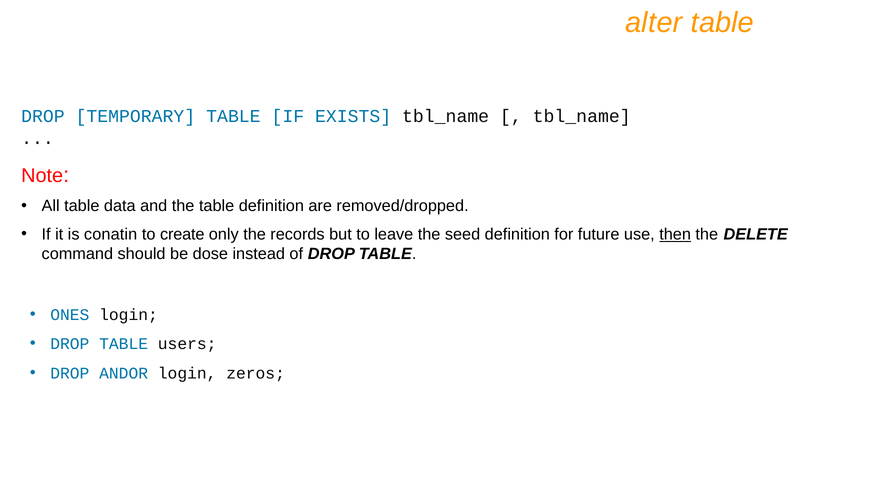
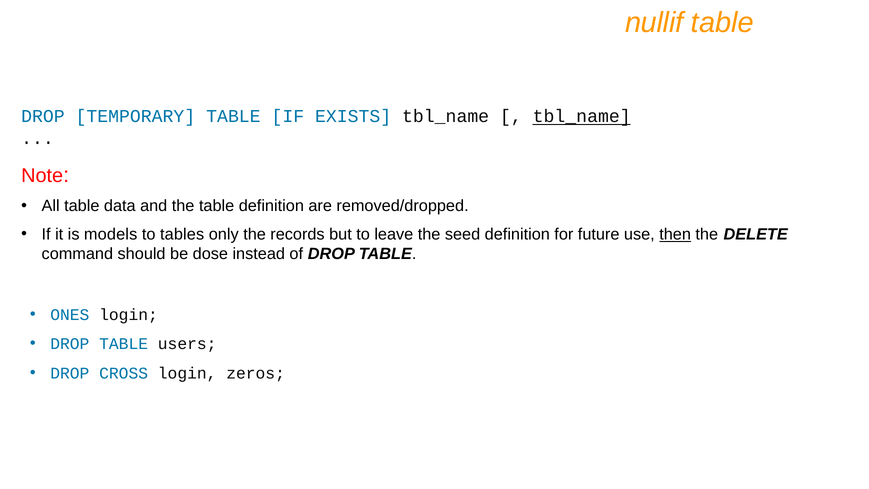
alter: alter -> nullif (654, 23)
tbl_name underline: none -> present (582, 116)
conatin: conatin -> models (111, 234)
create: create -> tables (182, 234)
ANDOR: ANDOR -> CROSS (124, 373)
